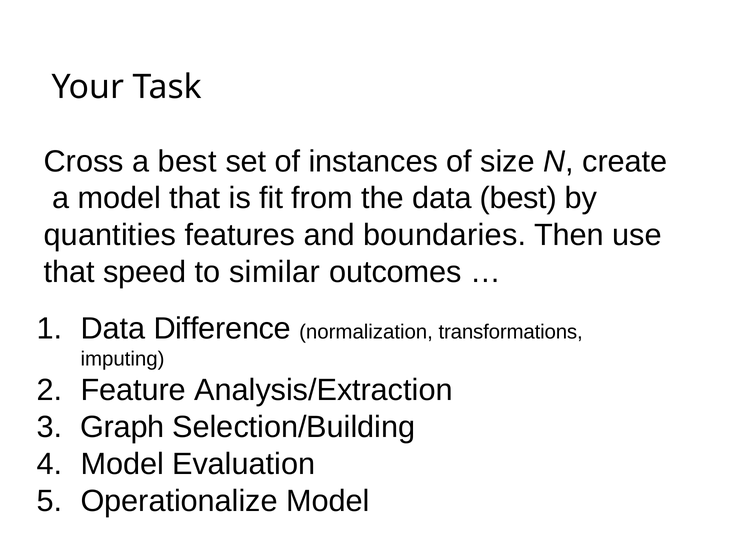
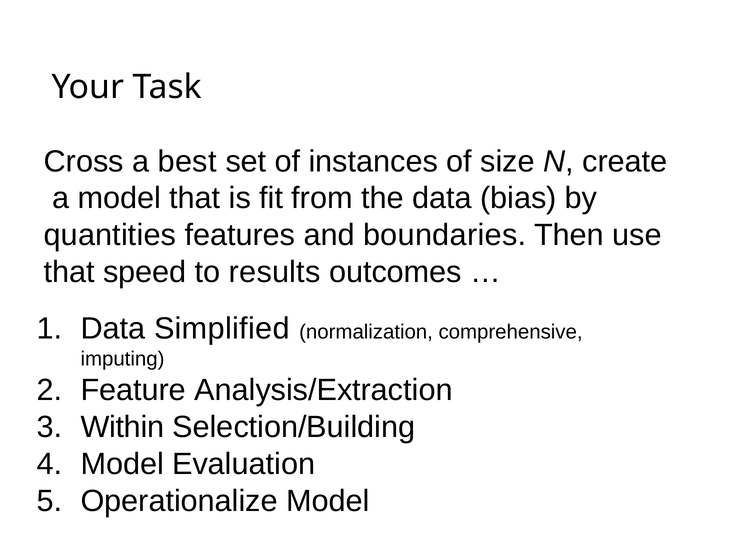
data best: best -> bias (518, 198)
similar: similar -> results (275, 272)
Difference: Difference -> Simplified (222, 329)
transformations: transformations -> comprehensive (511, 332)
Graph: Graph -> Within (122, 427)
